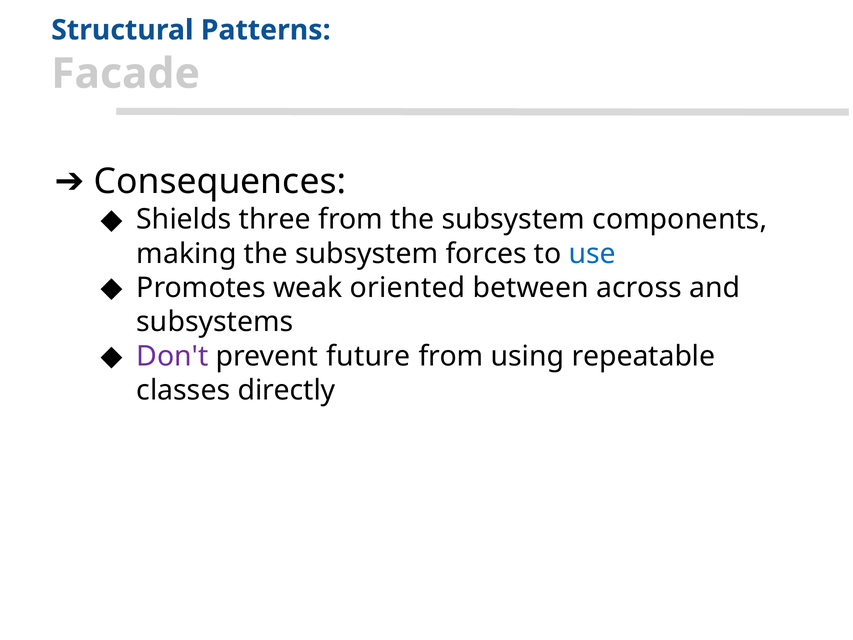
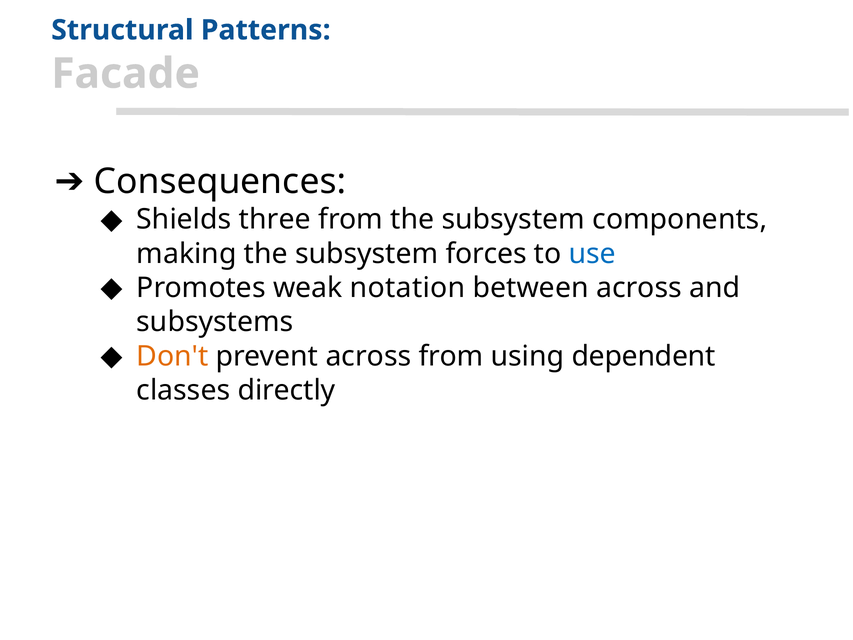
oriented: oriented -> notation (408, 288)
Don't colour: purple -> orange (172, 356)
prevent future: future -> across (368, 356)
repeatable: repeatable -> dependent (644, 356)
